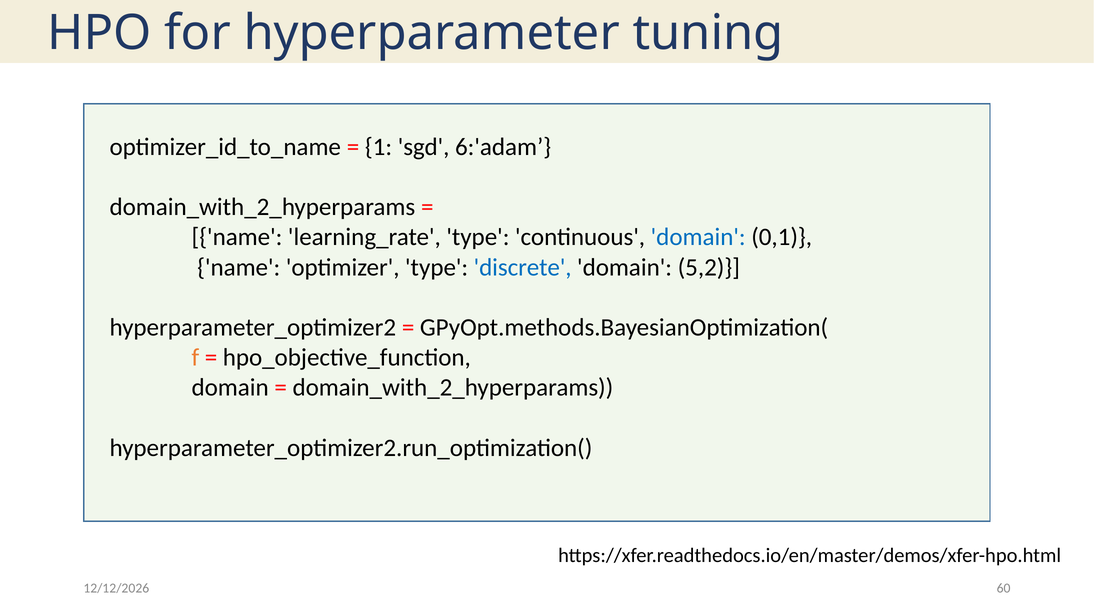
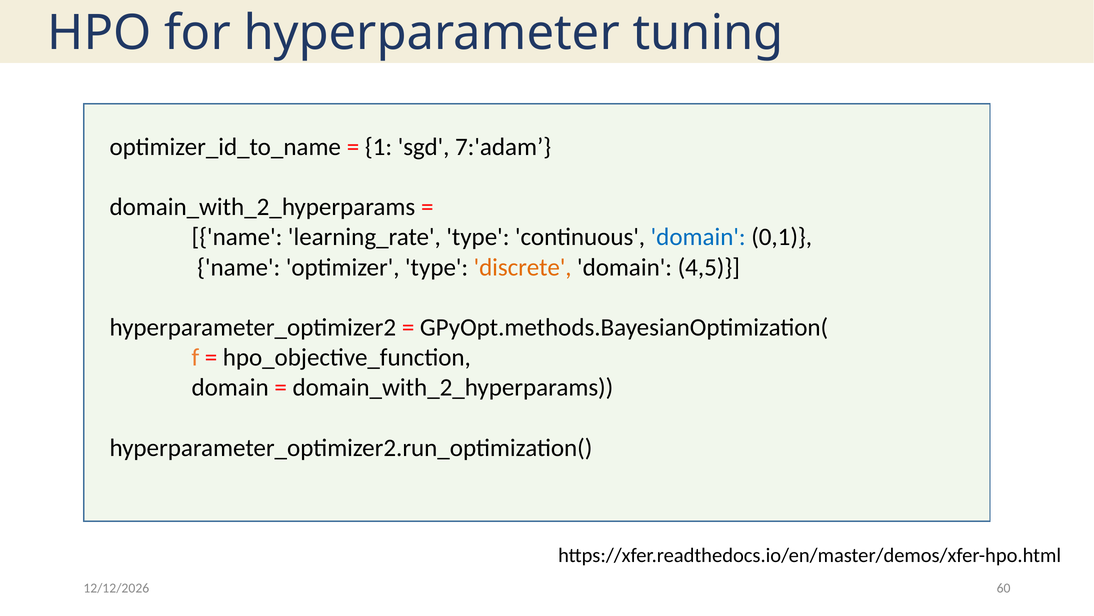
6:'adam: 6:'adam -> 7:'adam (503, 147)
discrete colour: blue -> orange (523, 267)
5,2: 5,2 -> 4,5 (709, 267)
